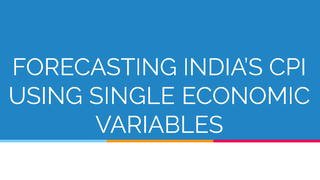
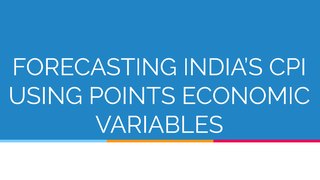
SINGLE: SINGLE -> POINTS (132, 96)
